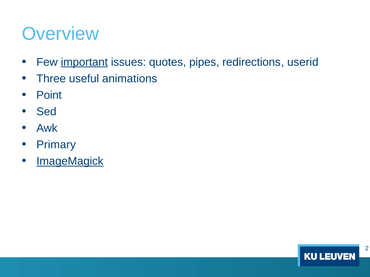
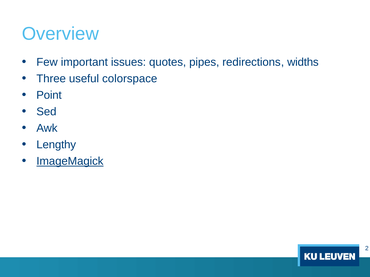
important underline: present -> none (84, 62)
userid: userid -> widths (303, 62)
animations: animations -> colorspace (130, 79)
Primary: Primary -> Lengthy (56, 145)
